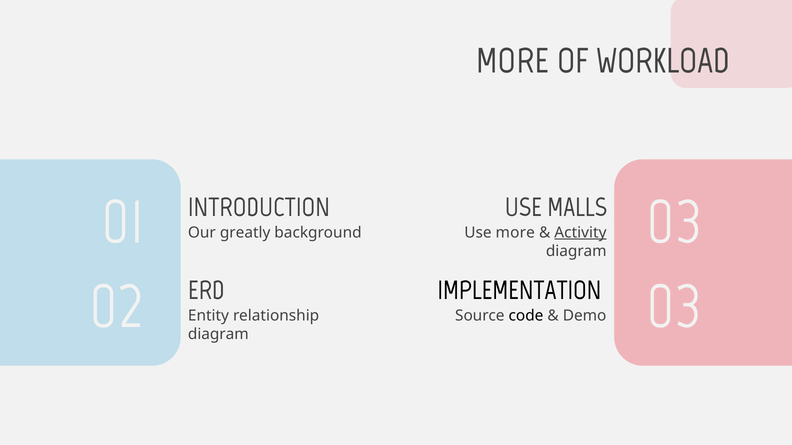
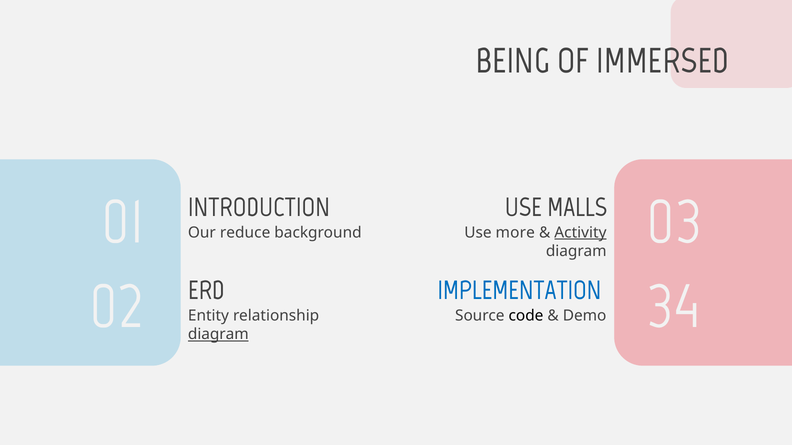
MORE: MORE -> BEING (513, 61)
WORKLOAD: WORKLOAD -> IMMERSED (663, 61)
greatly: greatly -> reduce (245, 233)
02 03: 03 -> 34 (673, 306)
IMPLEMENTATION colour: black -> blue (519, 291)
diagram underline: none -> present (218, 335)
